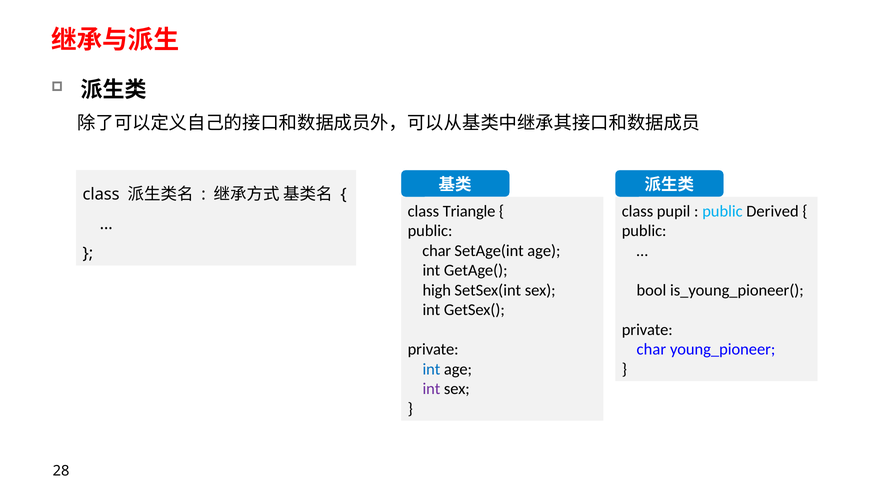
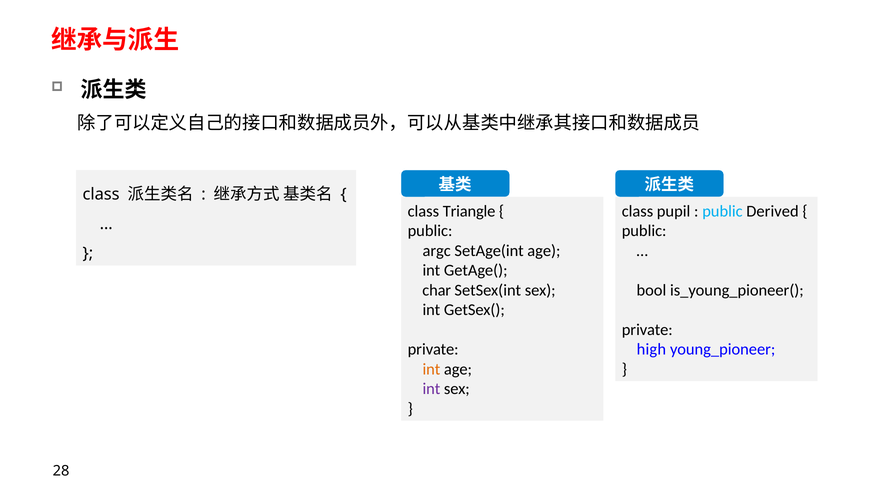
char: char -> argc (437, 251)
high: high -> char (437, 290)
char: char -> high (651, 349)
int colour: blue -> orange (431, 369)
